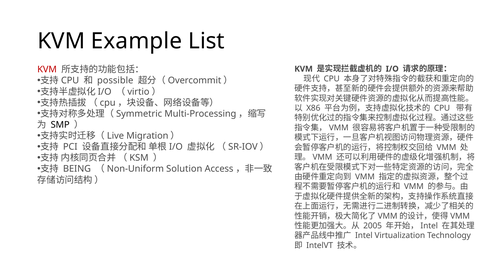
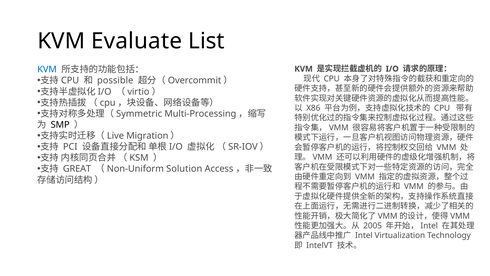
Example: Example -> Evaluate (137, 41)
KVM colour: red -> blue (47, 69)
BEING: BEING -> GREAT (77, 169)
